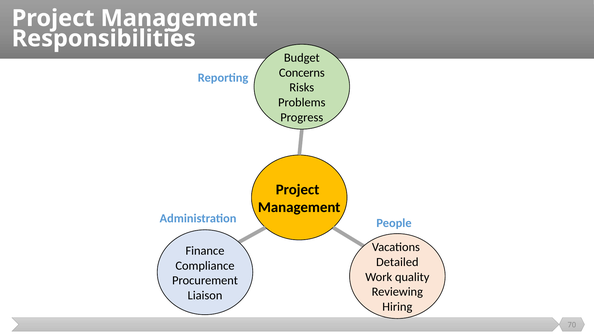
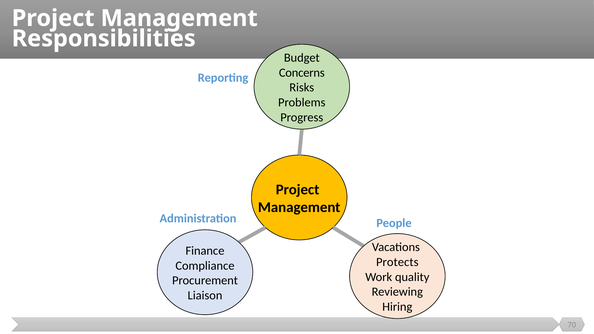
Detailed: Detailed -> Protects (397, 262)
